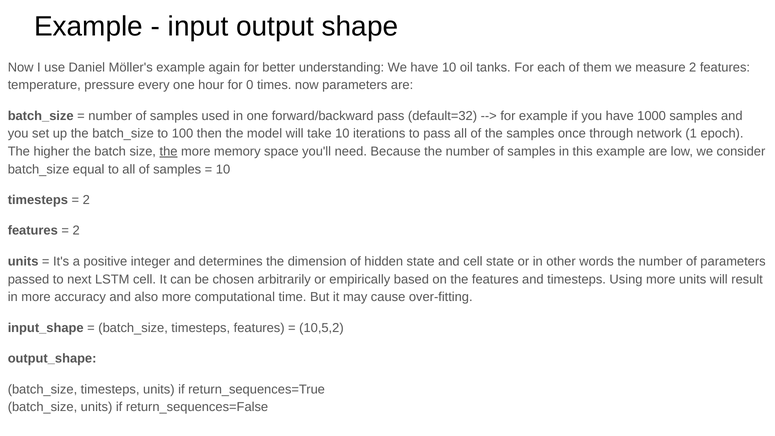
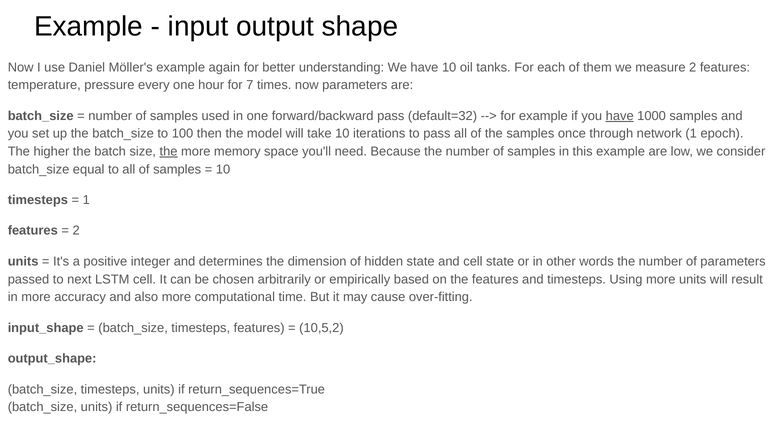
0: 0 -> 7 (250, 85)
have underline: none -> present (620, 116)
2: 2 -> 1 (86, 200)
